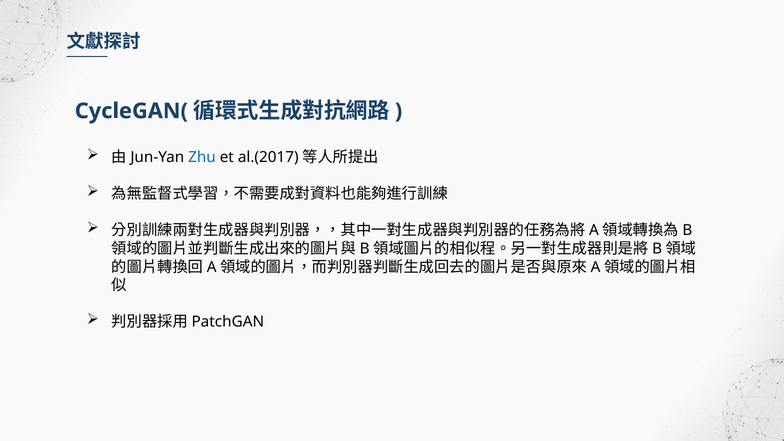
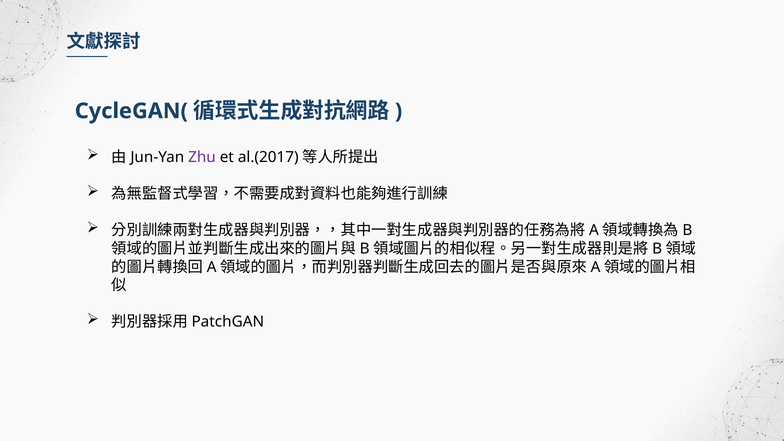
Zhu colour: blue -> purple (202, 157)
